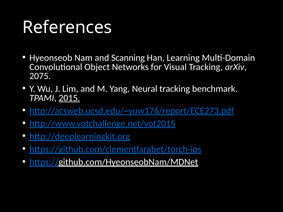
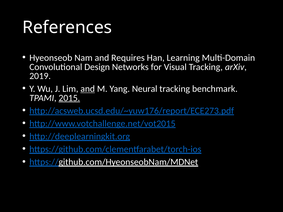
Scanning: Scanning -> Requires (128, 58)
Object: Object -> Design (97, 67)
2075: 2075 -> 2019 (40, 76)
and underline: none -> present (88, 89)
